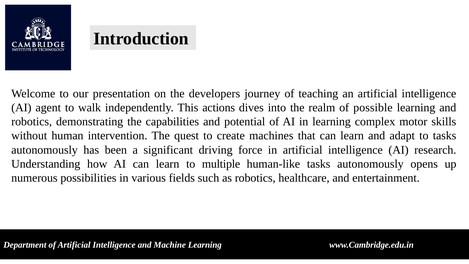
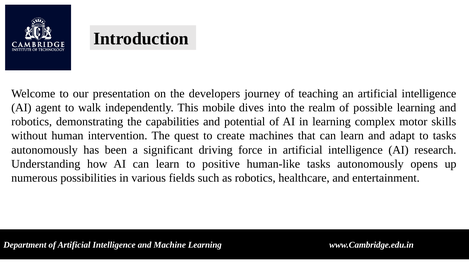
actions: actions -> mobile (219, 107)
multiple: multiple -> positive (221, 164)
